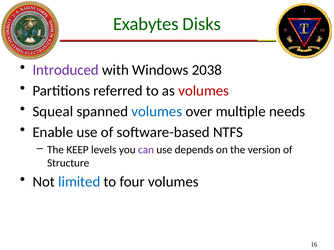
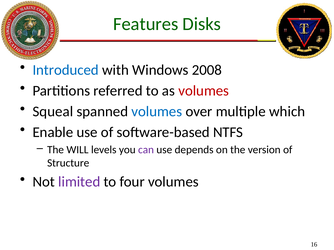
Exabytes: Exabytes -> Features (146, 24)
Introduced colour: purple -> blue (66, 70)
2038: 2038 -> 2008 (207, 70)
needs: needs -> which (287, 112)
KEEP: KEEP -> WILL (77, 150)
limited colour: blue -> purple (79, 182)
